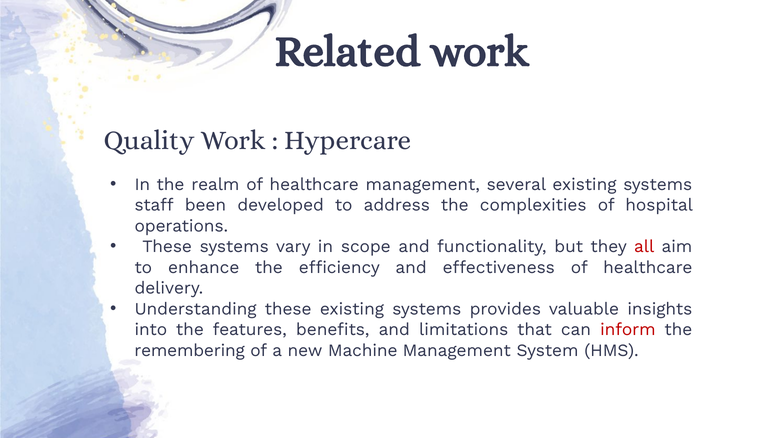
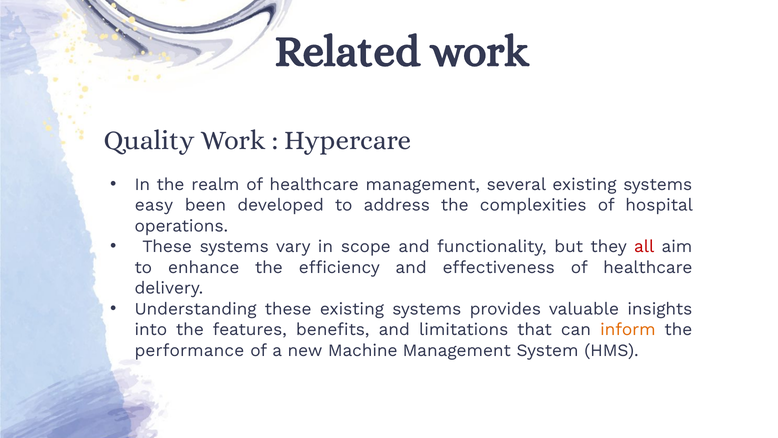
staff: staff -> easy (154, 205)
inform colour: red -> orange (628, 330)
remembering: remembering -> performance (189, 350)
